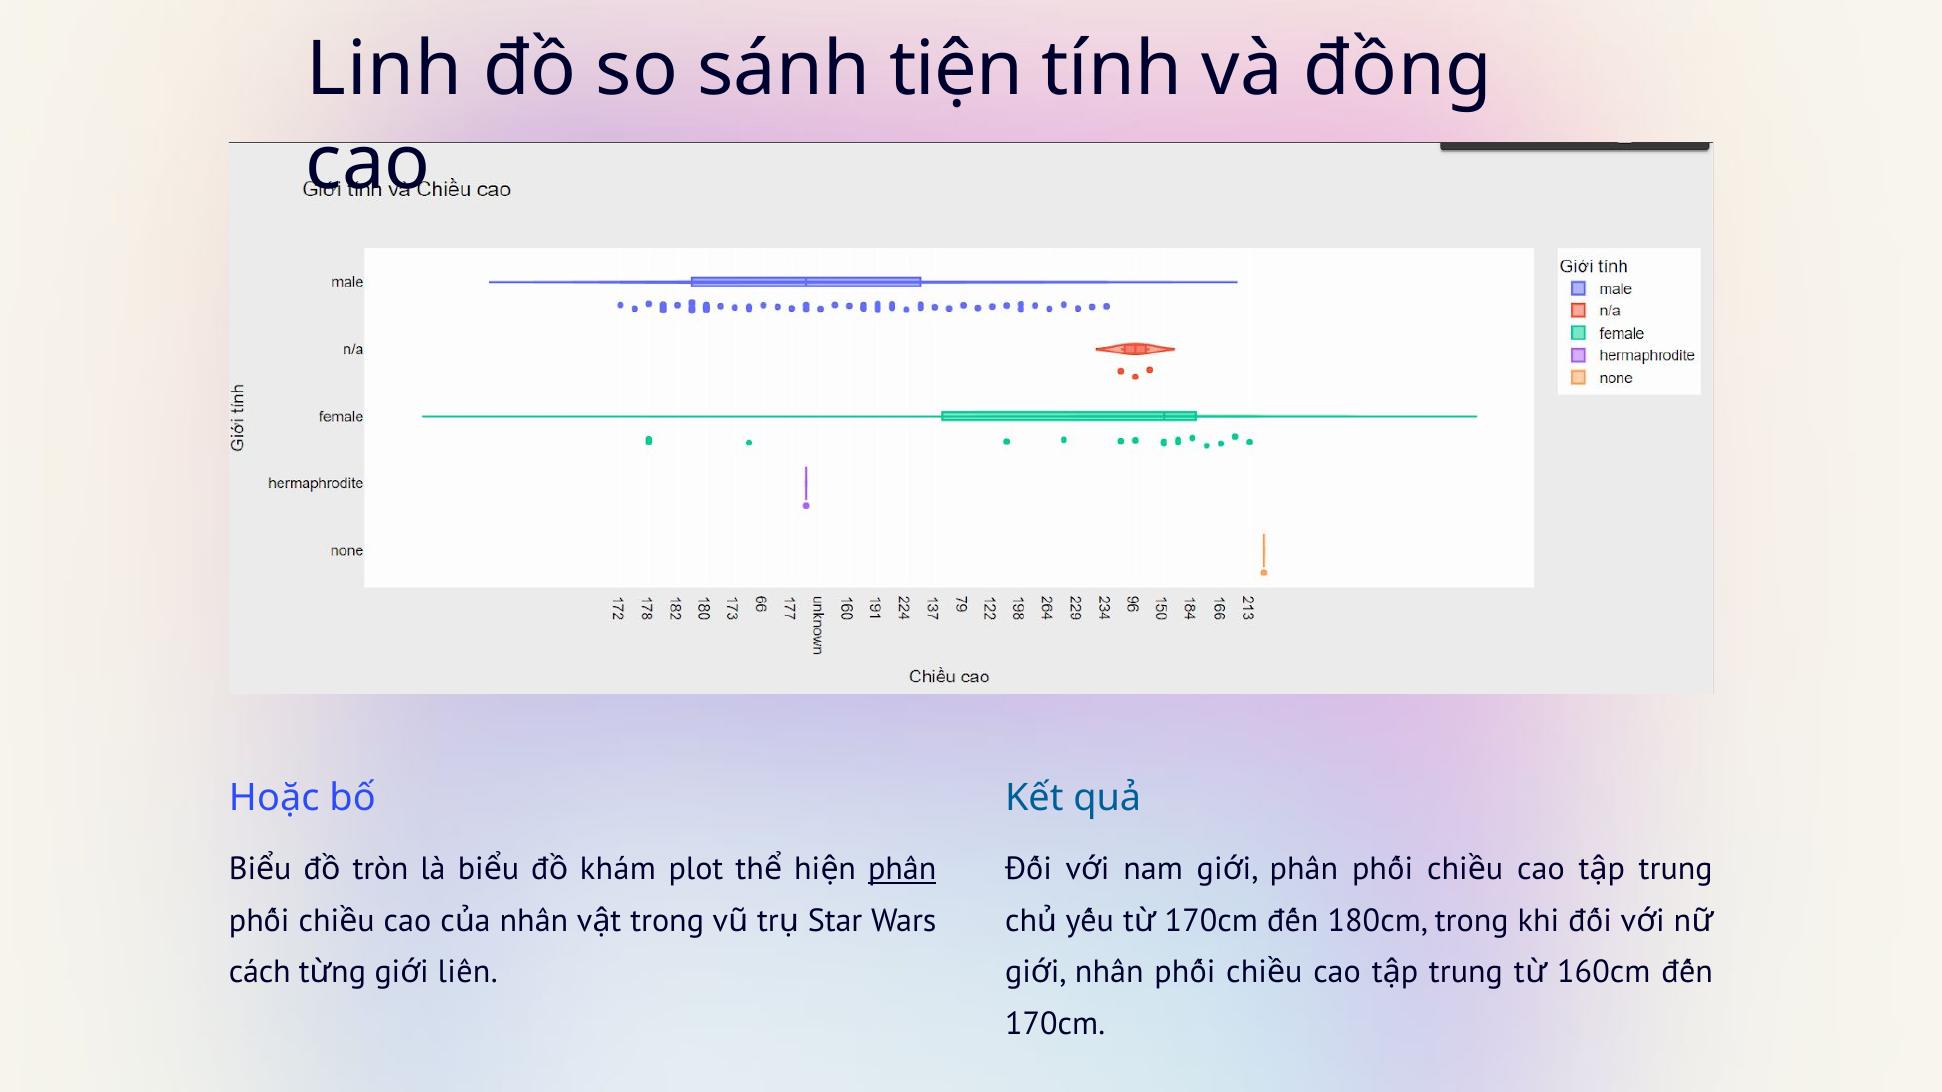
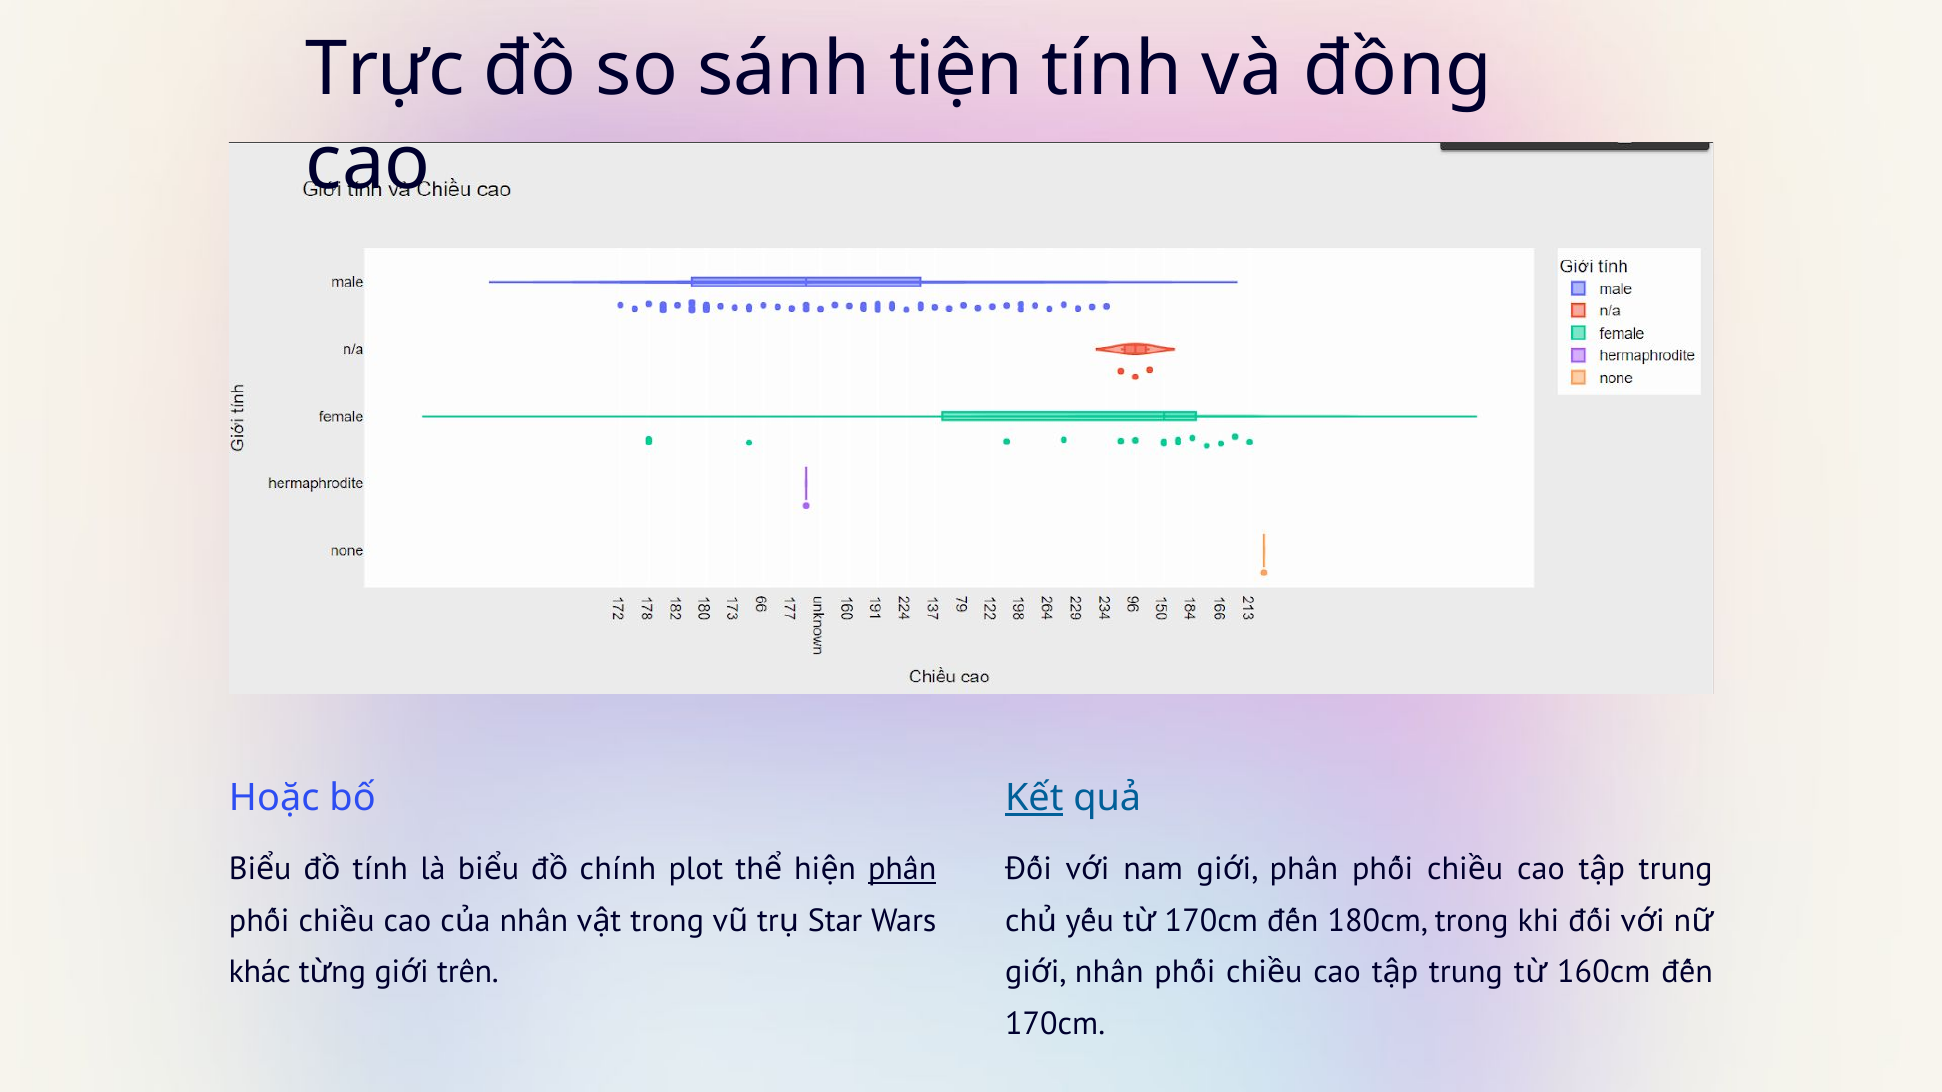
Linh: Linh -> Trực (385, 69)
Kết underline: none -> present (1034, 799)
tròn: tròn -> tính (380, 870)
khám: khám -> chính (618, 870)
cách: cách -> khác (260, 972)
liên: liên -> trên (468, 972)
